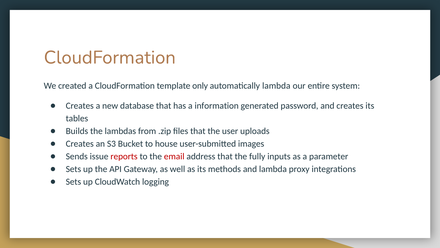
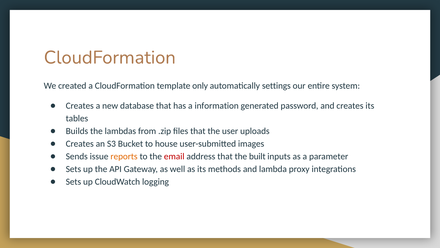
automatically lambda: lambda -> settings (276, 86)
reports colour: red -> orange (124, 156)
fully: fully -> built (257, 156)
